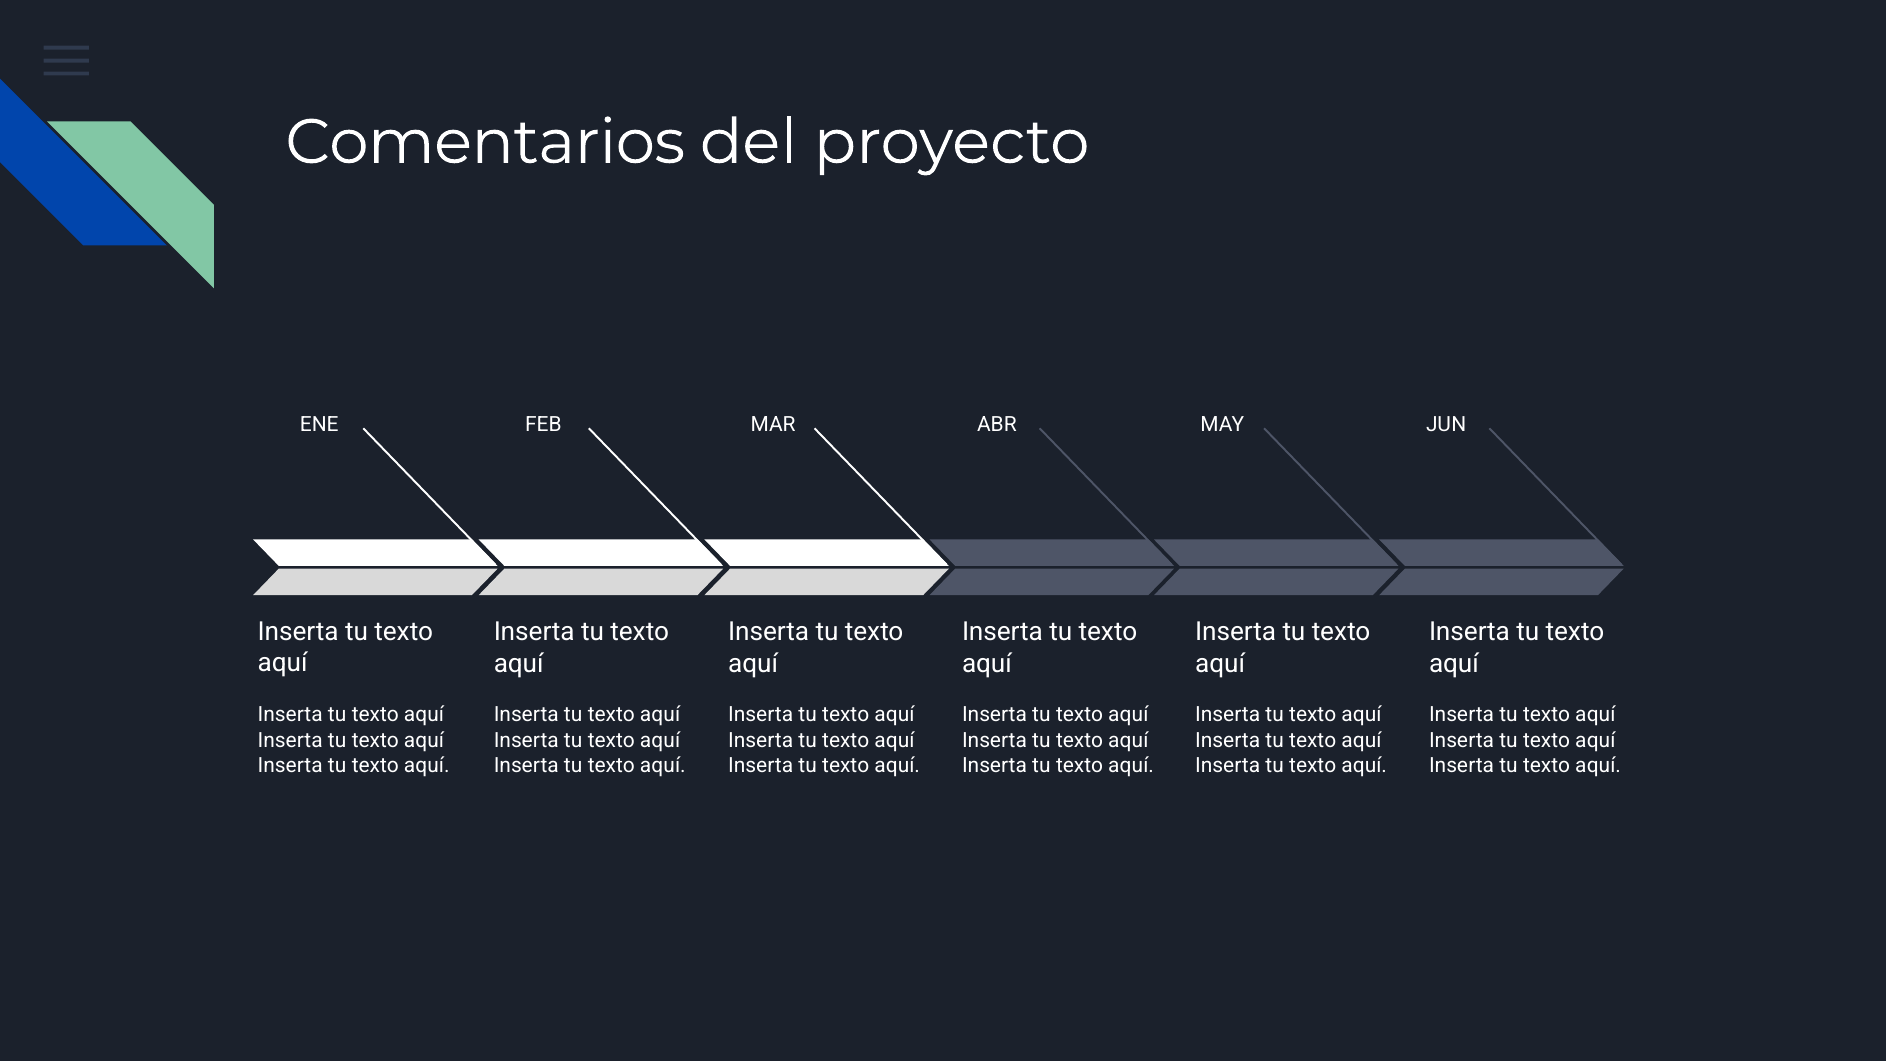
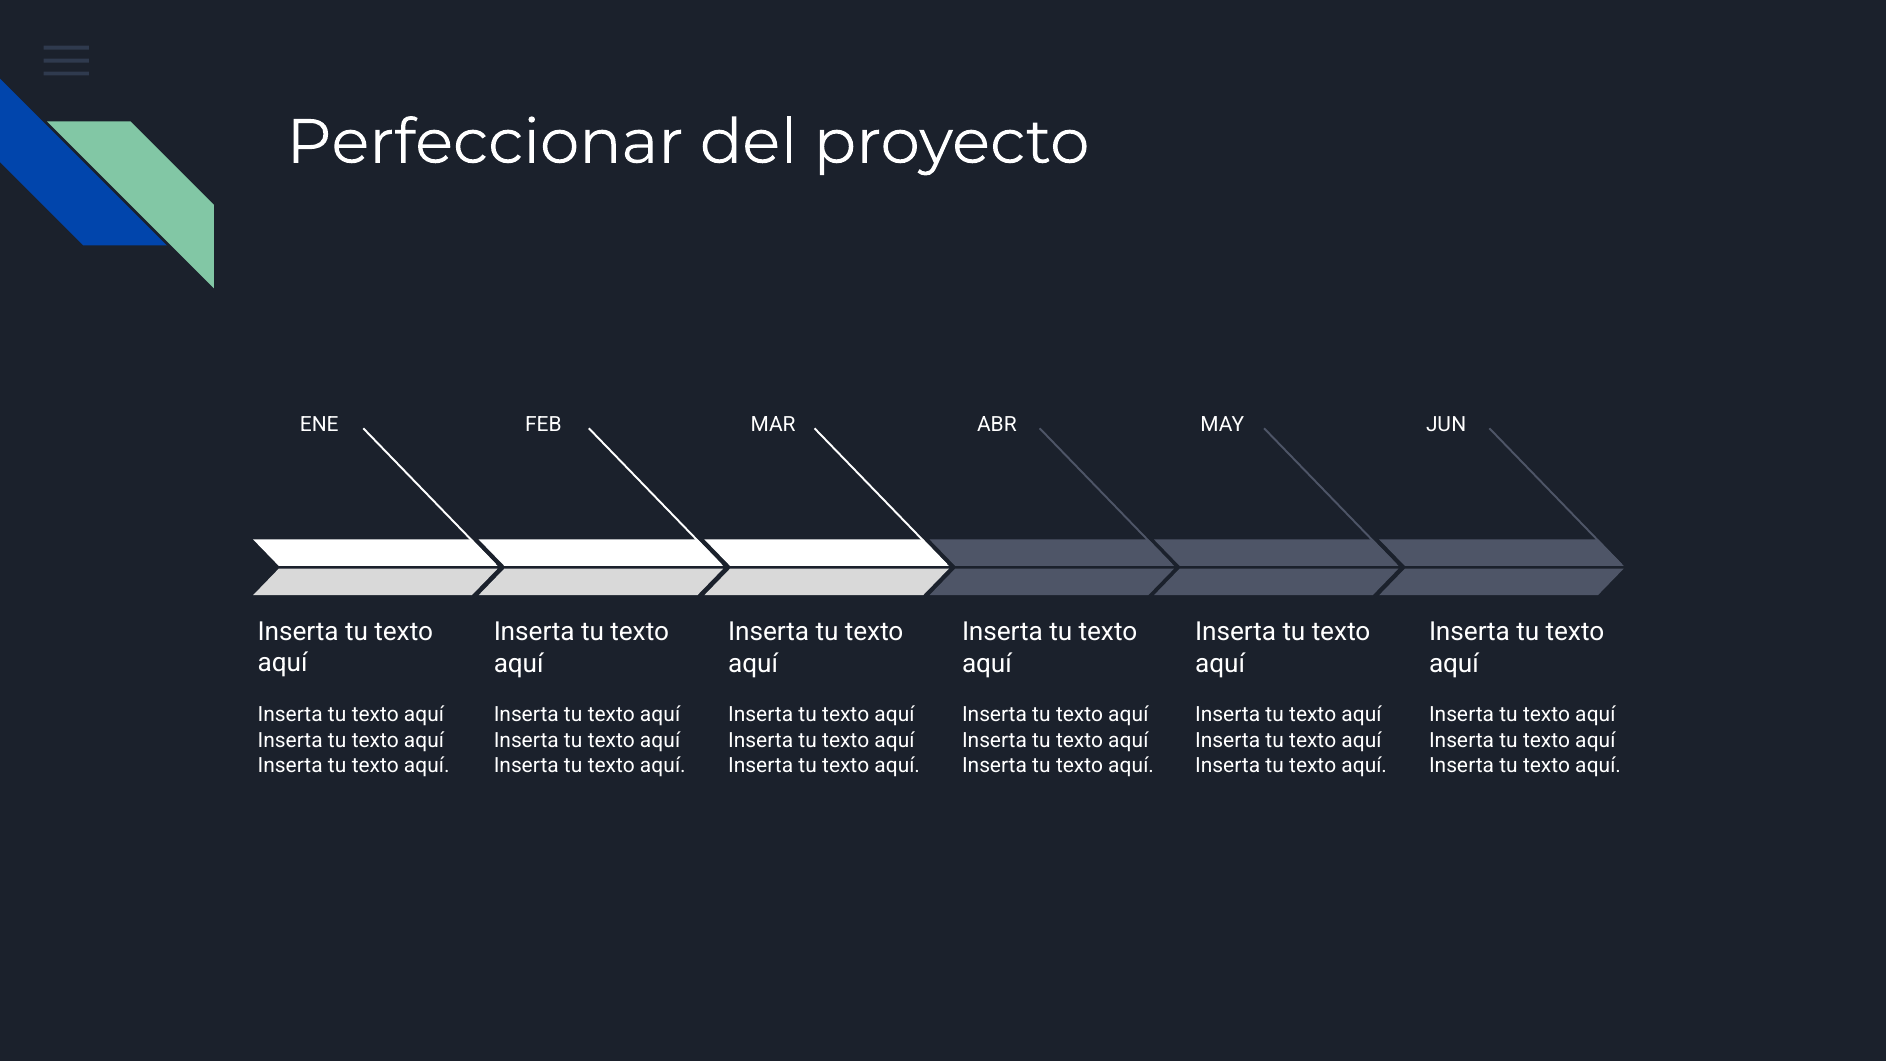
Comentarios: Comentarios -> Perfeccionar (485, 142)
